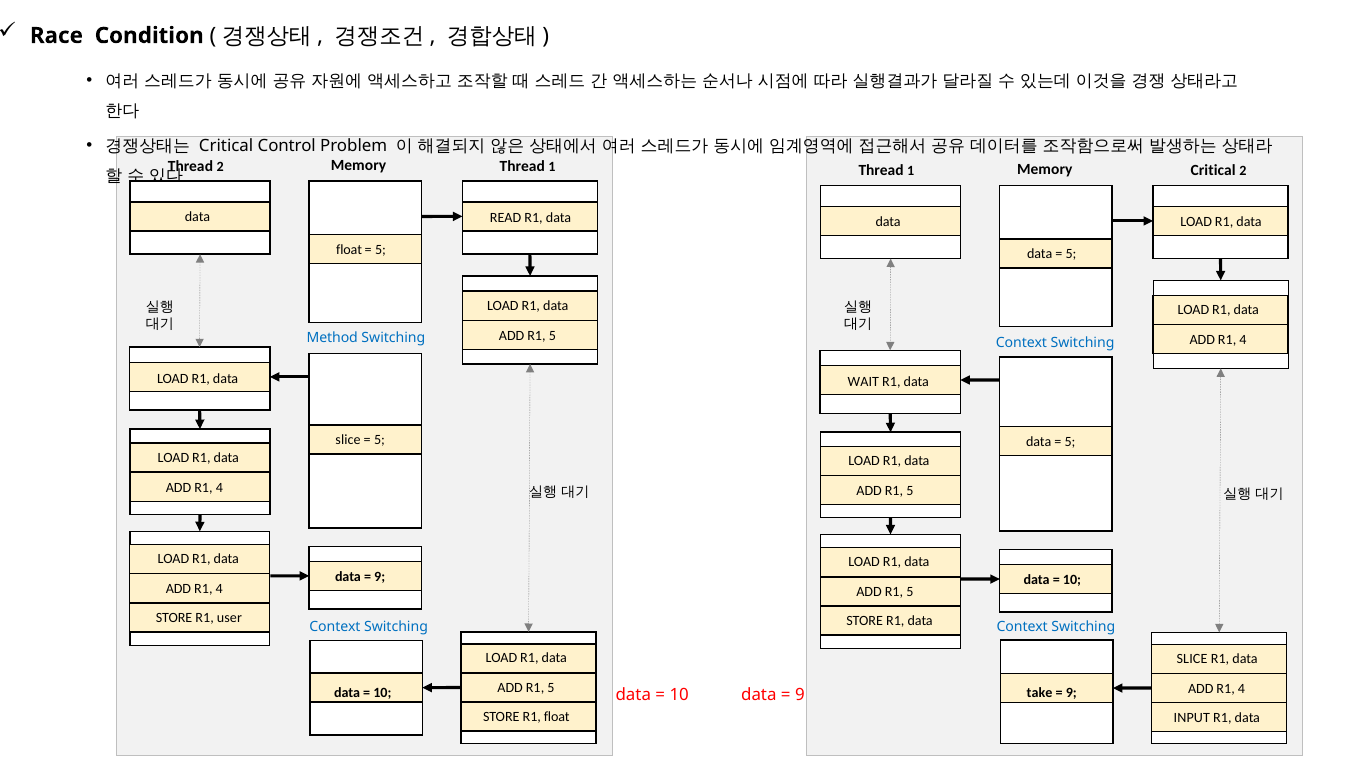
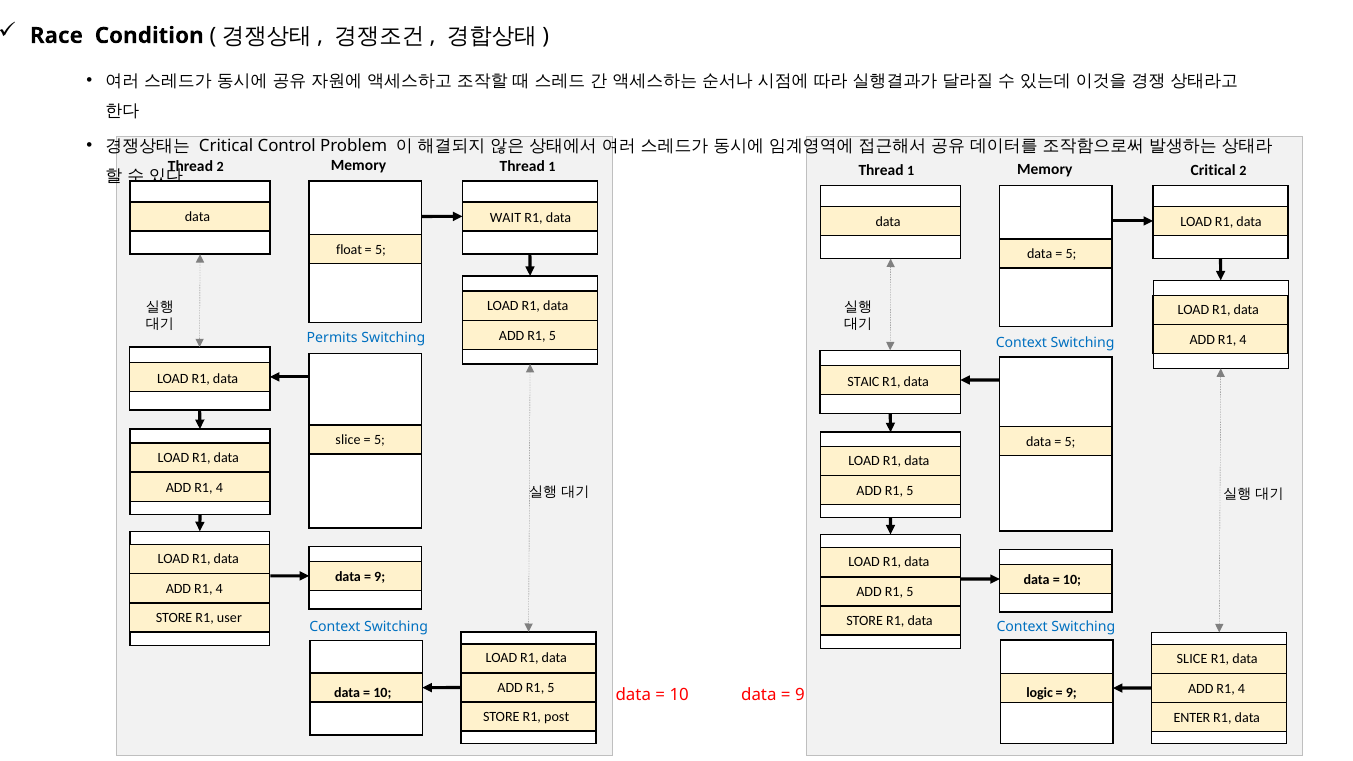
READ: READ -> WAIT (506, 218)
Method: Method -> Permits (332, 338)
WAIT: WAIT -> STAIC (863, 382)
take: take -> logic (1040, 693)
R1 float: float -> post (557, 717)
INPUT: INPUT -> ENTER (1192, 718)
